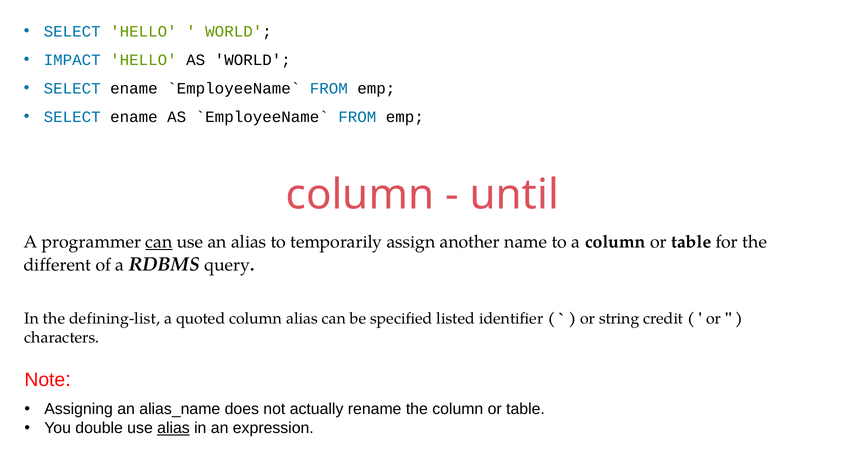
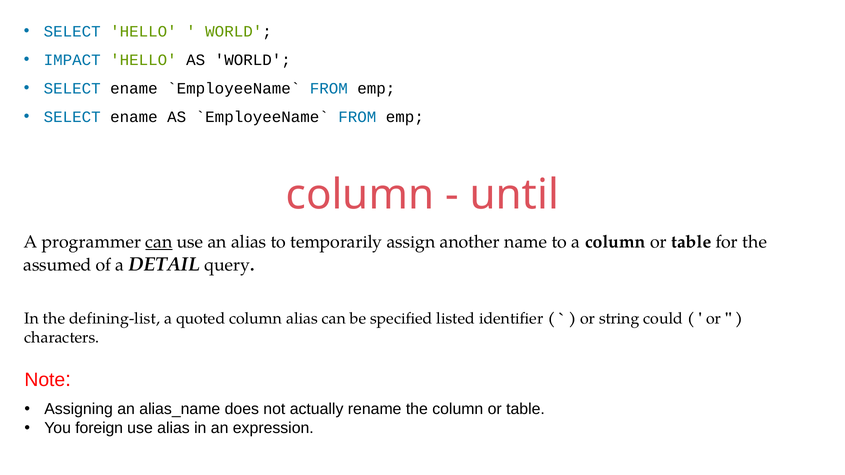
different: different -> assumed (58, 265)
RDBMS: RDBMS -> DETAIL (164, 264)
credit: credit -> could (663, 319)
double: double -> foreign (99, 429)
alias underline: present -> none (173, 429)
